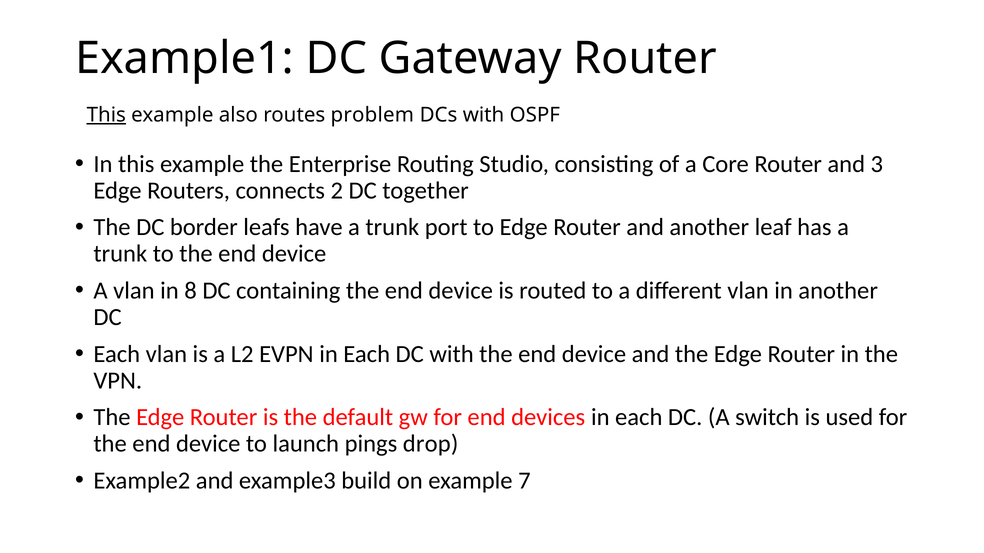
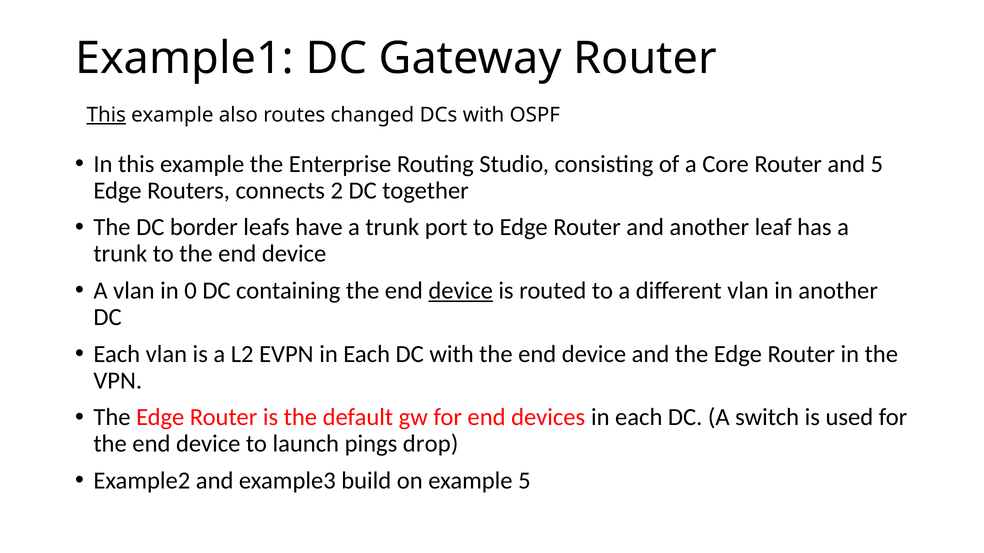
problem: problem -> changed (372, 115)
and 3: 3 -> 5 (877, 164)
8: 8 -> 0 (191, 291)
device underline: none -> present (461, 291)
example 7: 7 -> 5 (524, 481)
